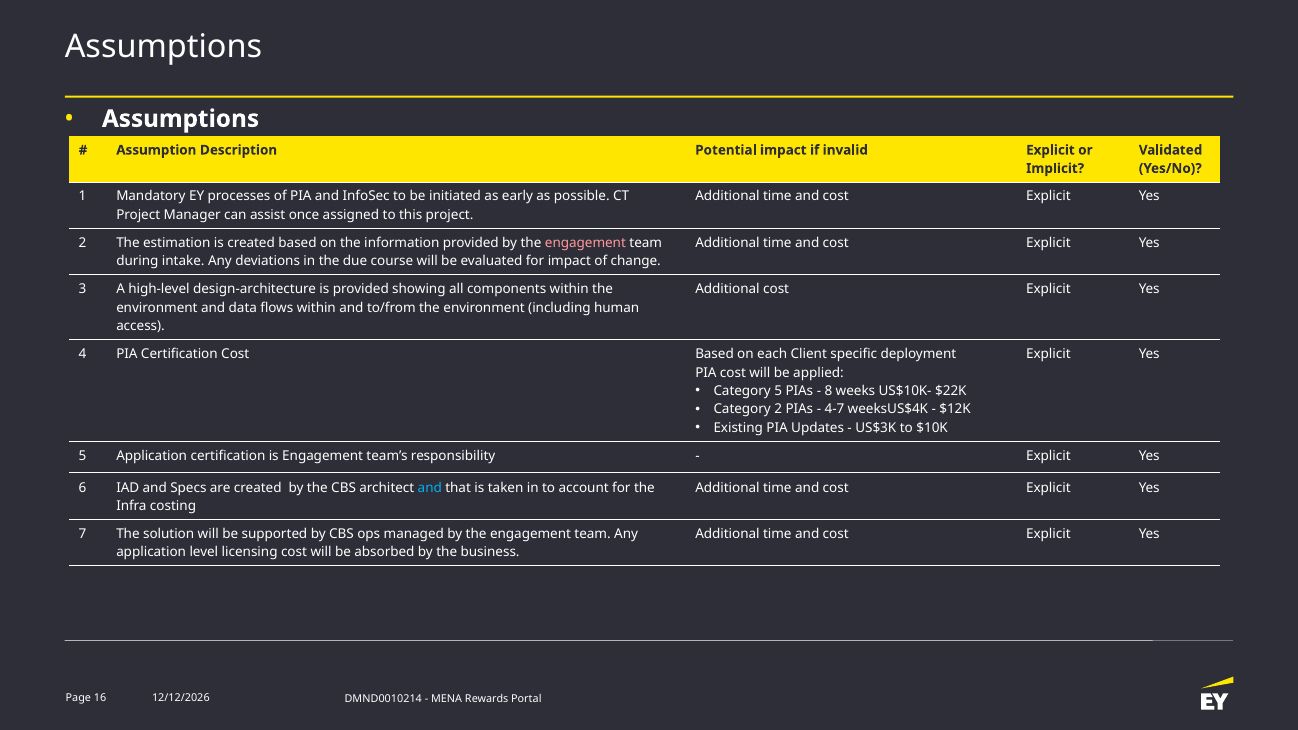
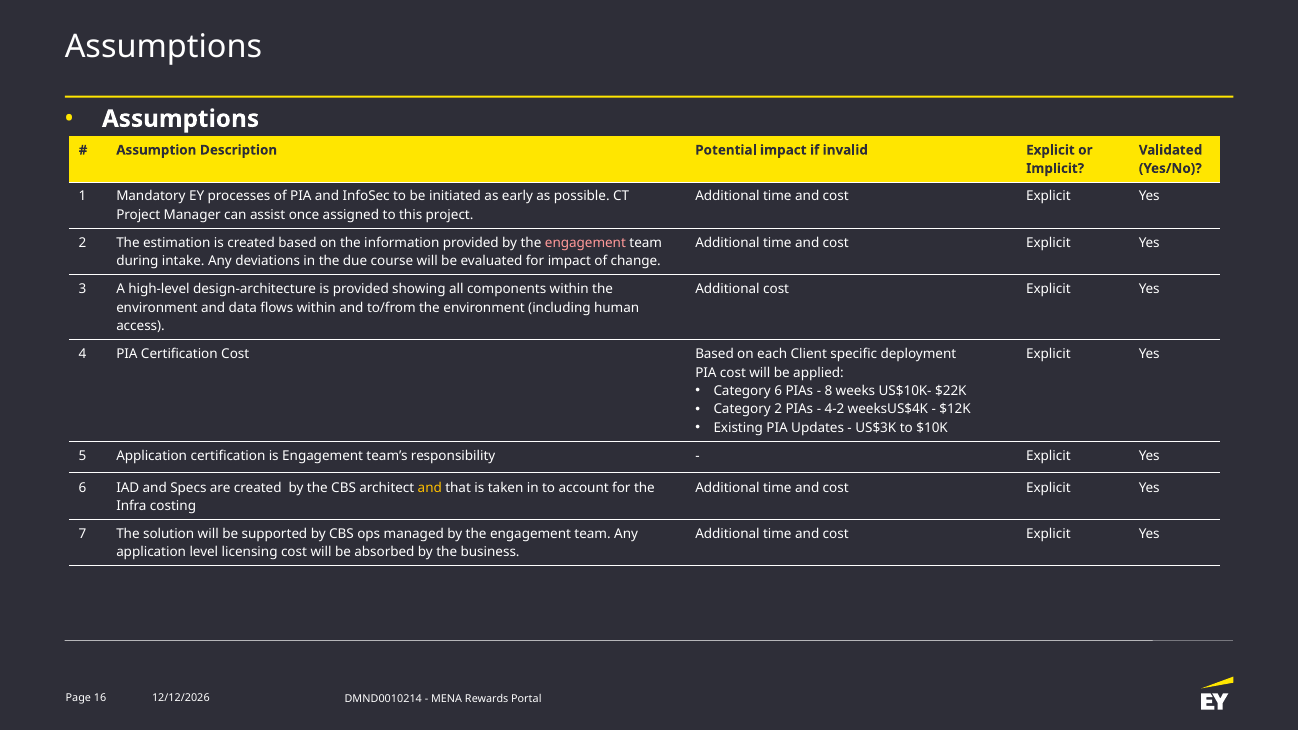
Category 5: 5 -> 6 (778, 391)
4-7: 4-7 -> 4-2 (834, 409)
and colour: light blue -> yellow (430, 487)
